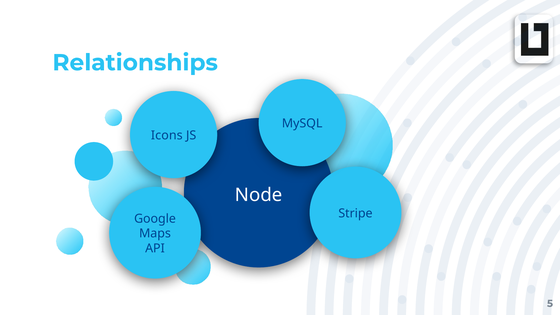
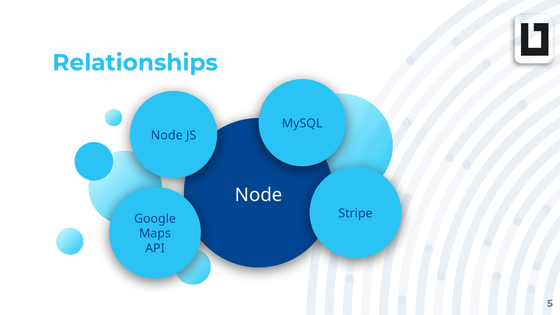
Icons: Icons -> Node (167, 135)
